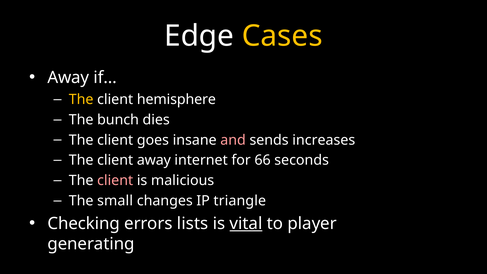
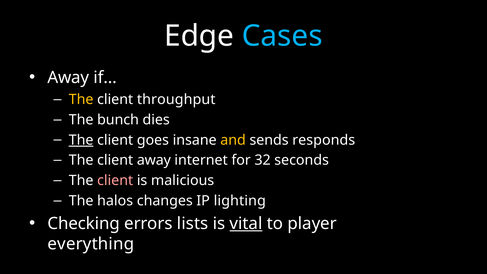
Cases colour: yellow -> light blue (282, 36)
hemisphere: hemisphere -> throughput (176, 99)
The underline: none -> present (81, 140)
and colour: pink -> yellow (233, 140)
increases: increases -> responds (324, 140)
66: 66 -> 32 (263, 160)
small: small -> halos (115, 201)
triangle: triangle -> lighting (240, 201)
generating: generating -> everything (91, 244)
